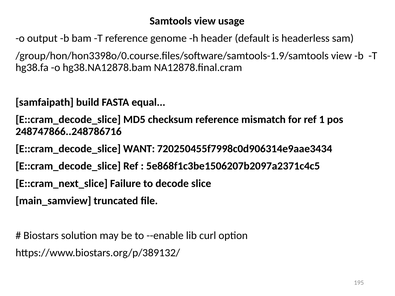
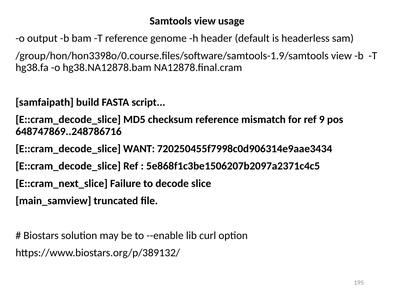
equal: equal -> script (148, 102)
1: 1 -> 9 (322, 120)
248747866..248786716: 248747866..248786716 -> 648747869..248786716 (69, 132)
